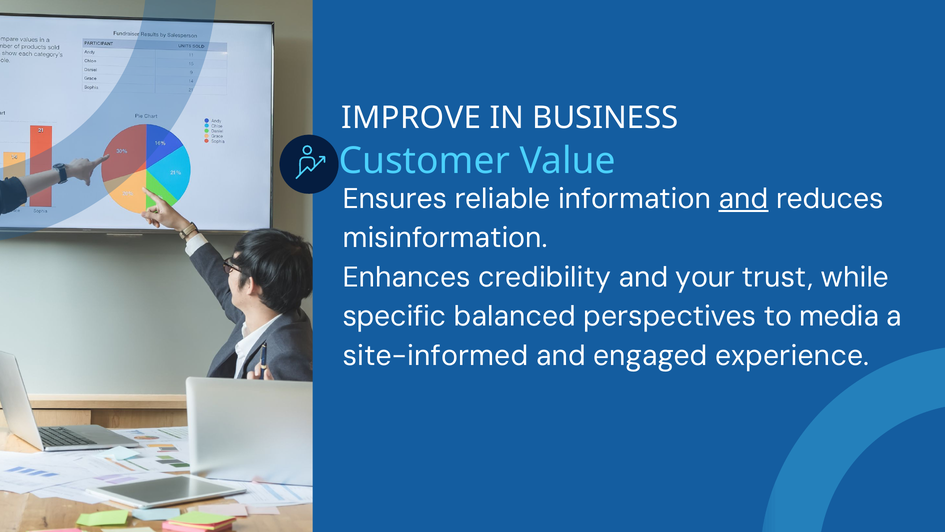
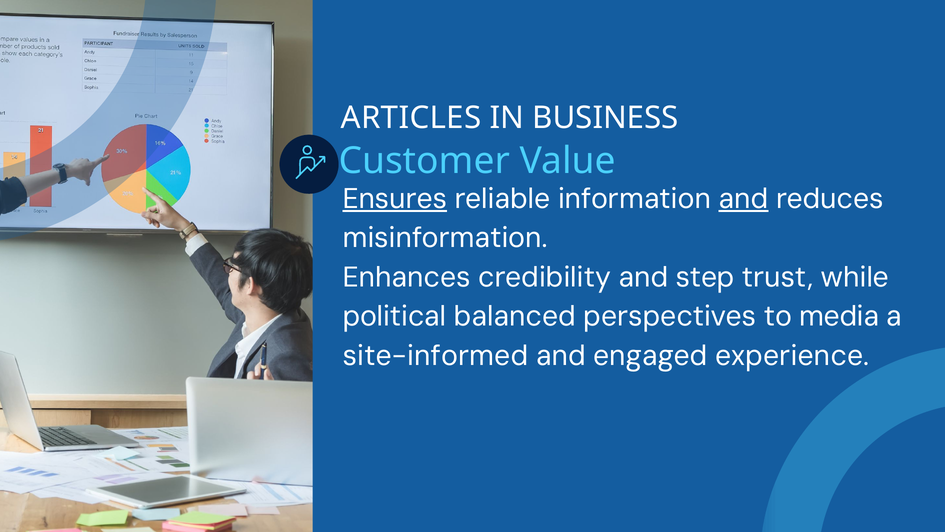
IMPROVE: IMPROVE -> ARTICLES (411, 118)
Ensures underline: none -> present (395, 199)
your: your -> step (705, 277)
specific: specific -> political (394, 316)
